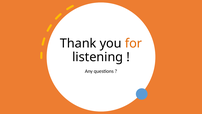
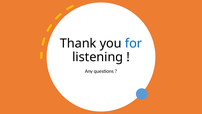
for colour: orange -> blue (133, 43)
